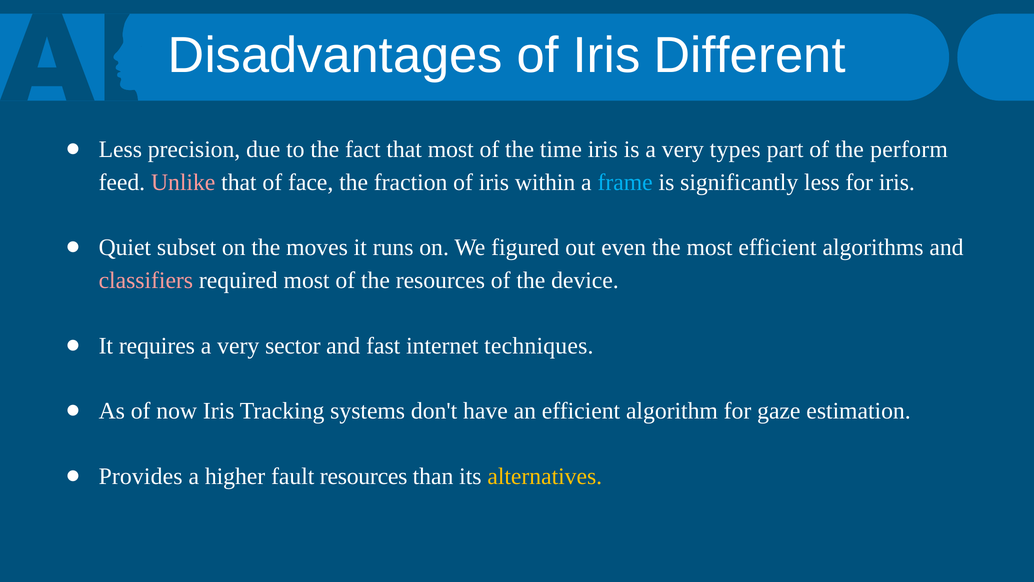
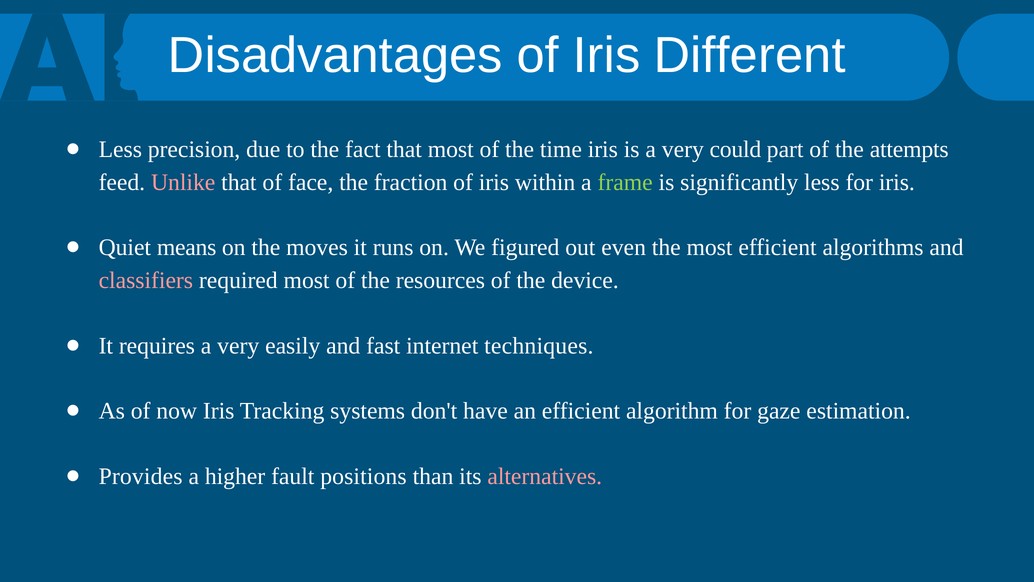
types: types -> could (735, 149)
perform: perform -> attempts (909, 149)
frame colour: light blue -> light green (625, 182)
subset: subset -> means (187, 247)
sector: sector -> easily (293, 345)
fault resources: resources -> positions (363, 476)
alternatives colour: yellow -> pink (545, 476)
